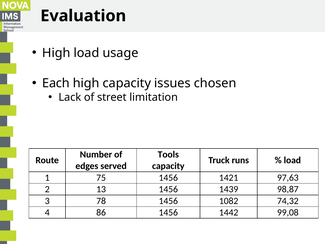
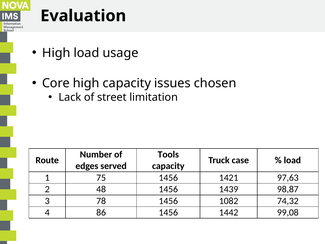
Each: Each -> Core (56, 83)
runs: runs -> case (240, 160)
13: 13 -> 48 (101, 189)
